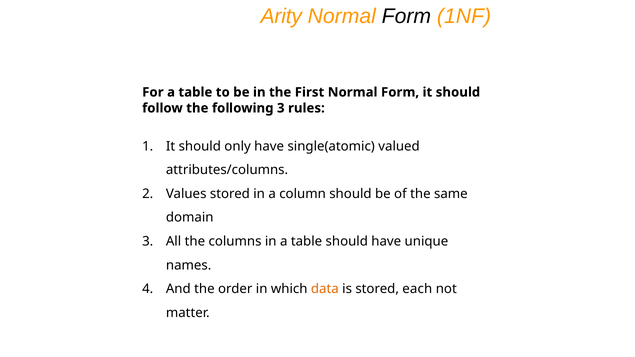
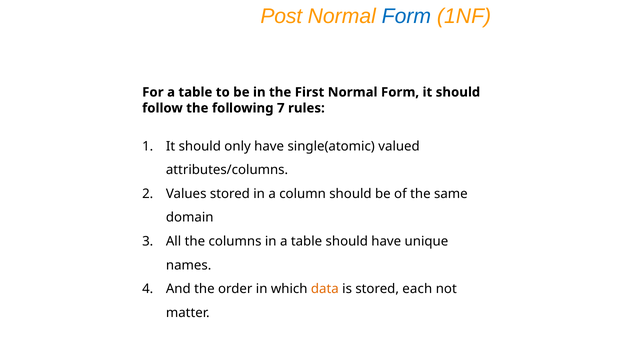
Arity: Arity -> Post (281, 17)
Form colour: black -> blue (406, 17)
following 3: 3 -> 7 (281, 108)
